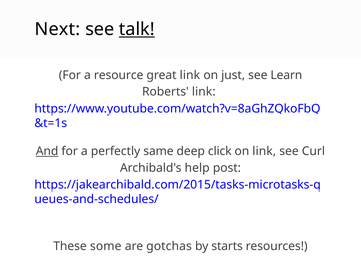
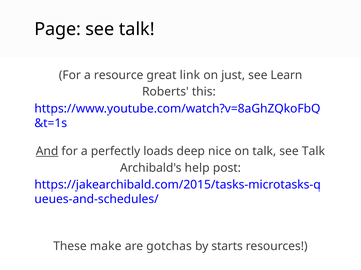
Next: Next -> Page (58, 29)
talk underline: present -> none (137, 29)
Roberts link: link -> this (204, 92)
same: same -> loads (158, 152)
click: click -> nice (220, 152)
on link: link -> talk (264, 152)
Curl: Curl -> Talk (313, 152)
some: some -> make (106, 247)
